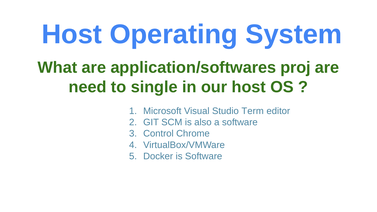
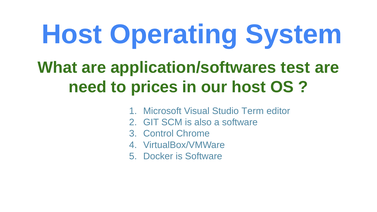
proj: proj -> test (295, 68)
single: single -> prices (154, 87)
